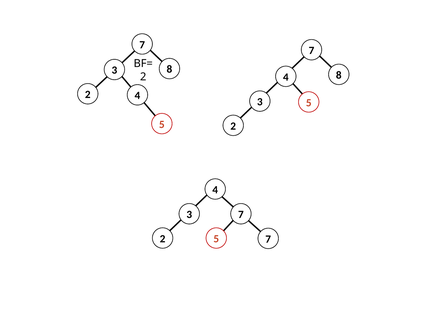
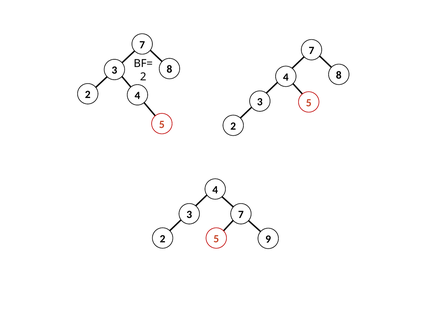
5 7: 7 -> 9 (268, 239)
